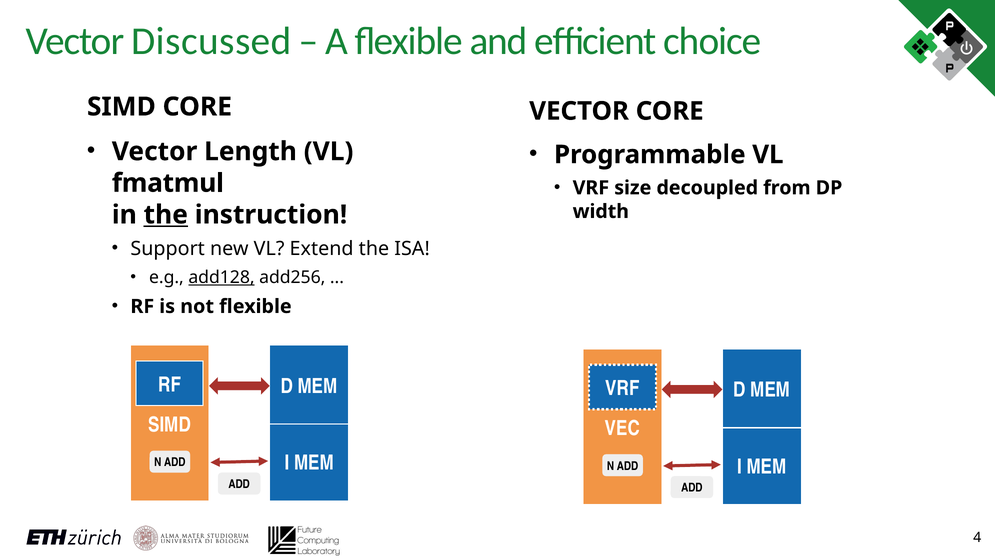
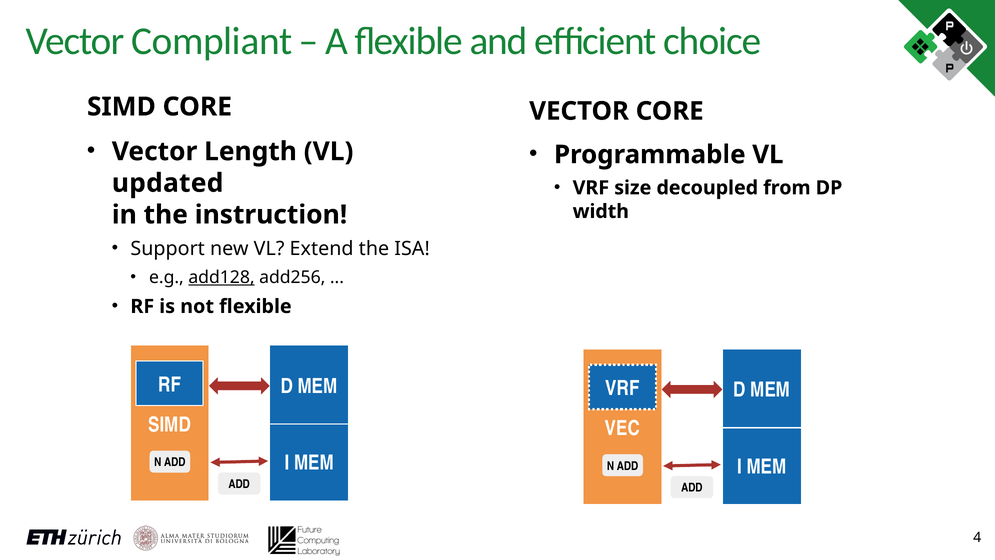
Discussed: Discussed -> Compliant (212, 41)
fmatmul: fmatmul -> updated (168, 183)
the underline: present -> none (166, 215)
